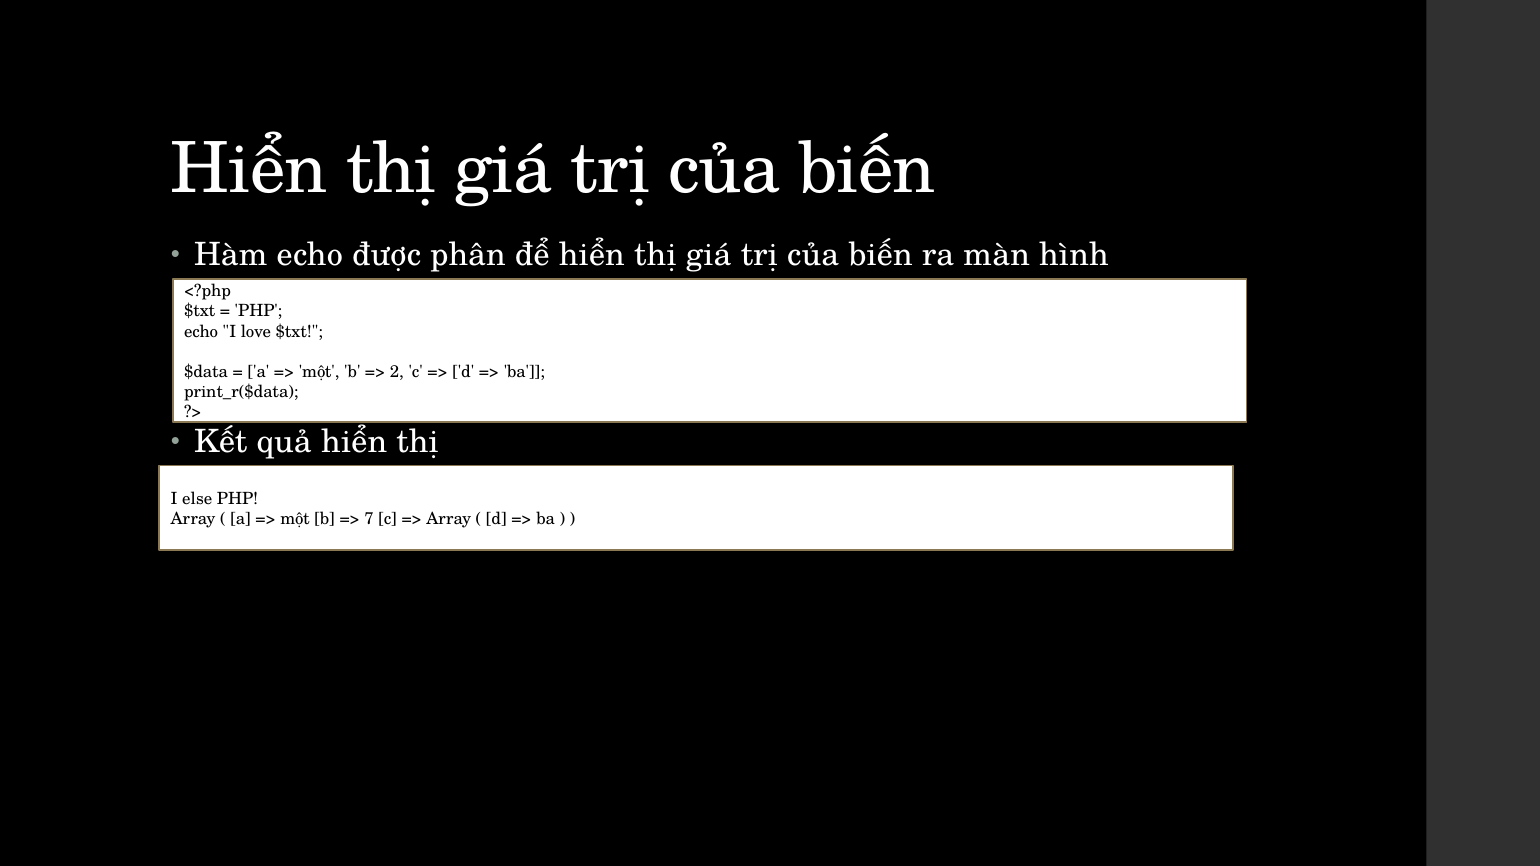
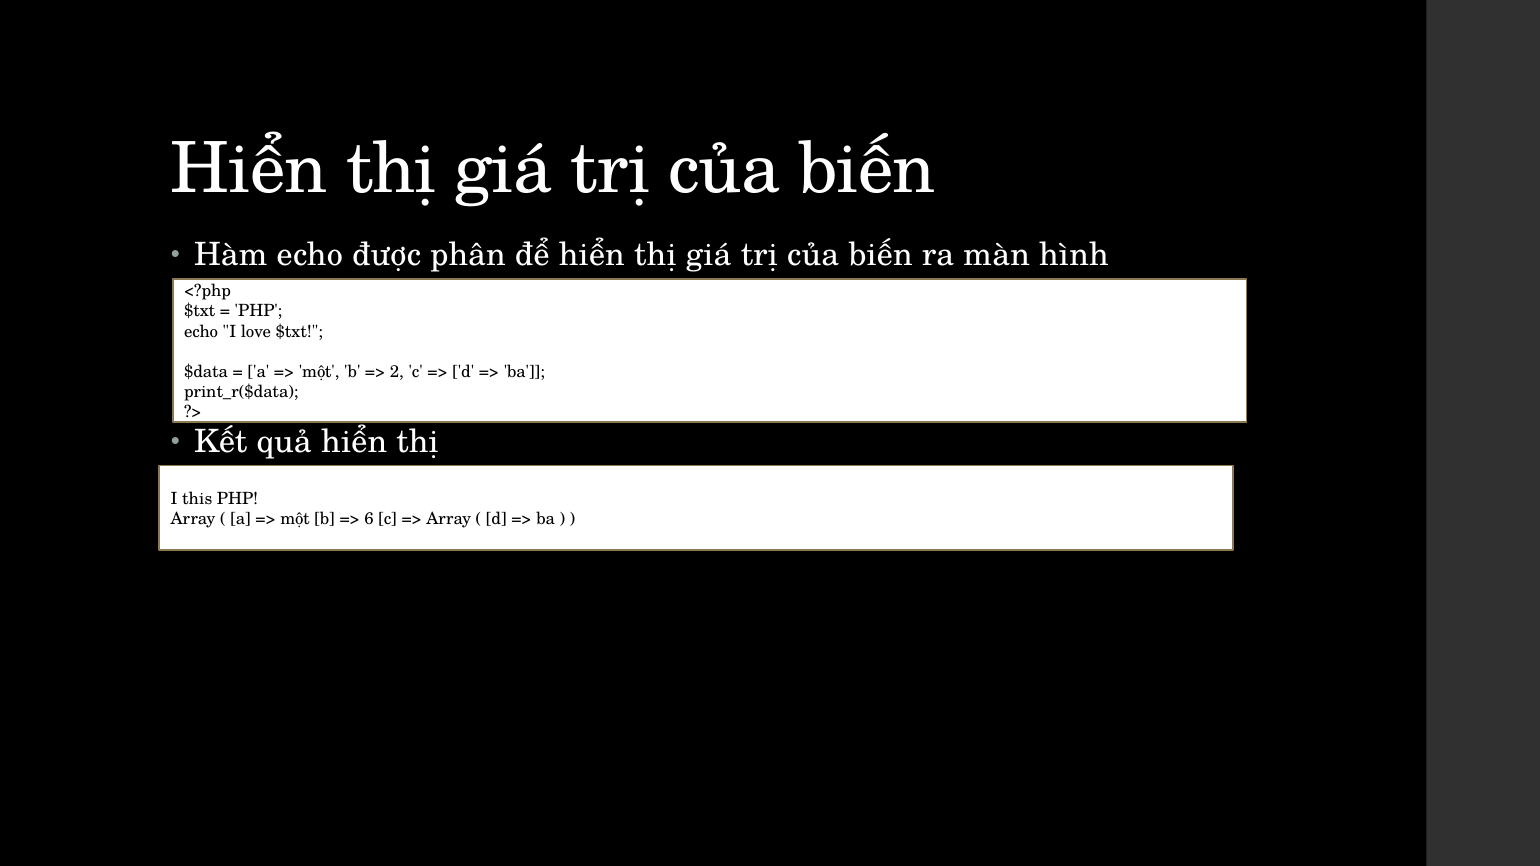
else: else -> this (197, 499)
7: 7 -> 6 (369, 519)
